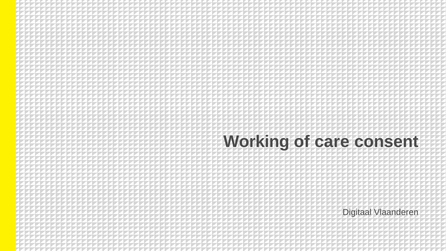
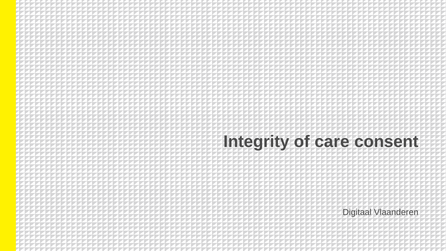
Working: Working -> Integrity (256, 142)
